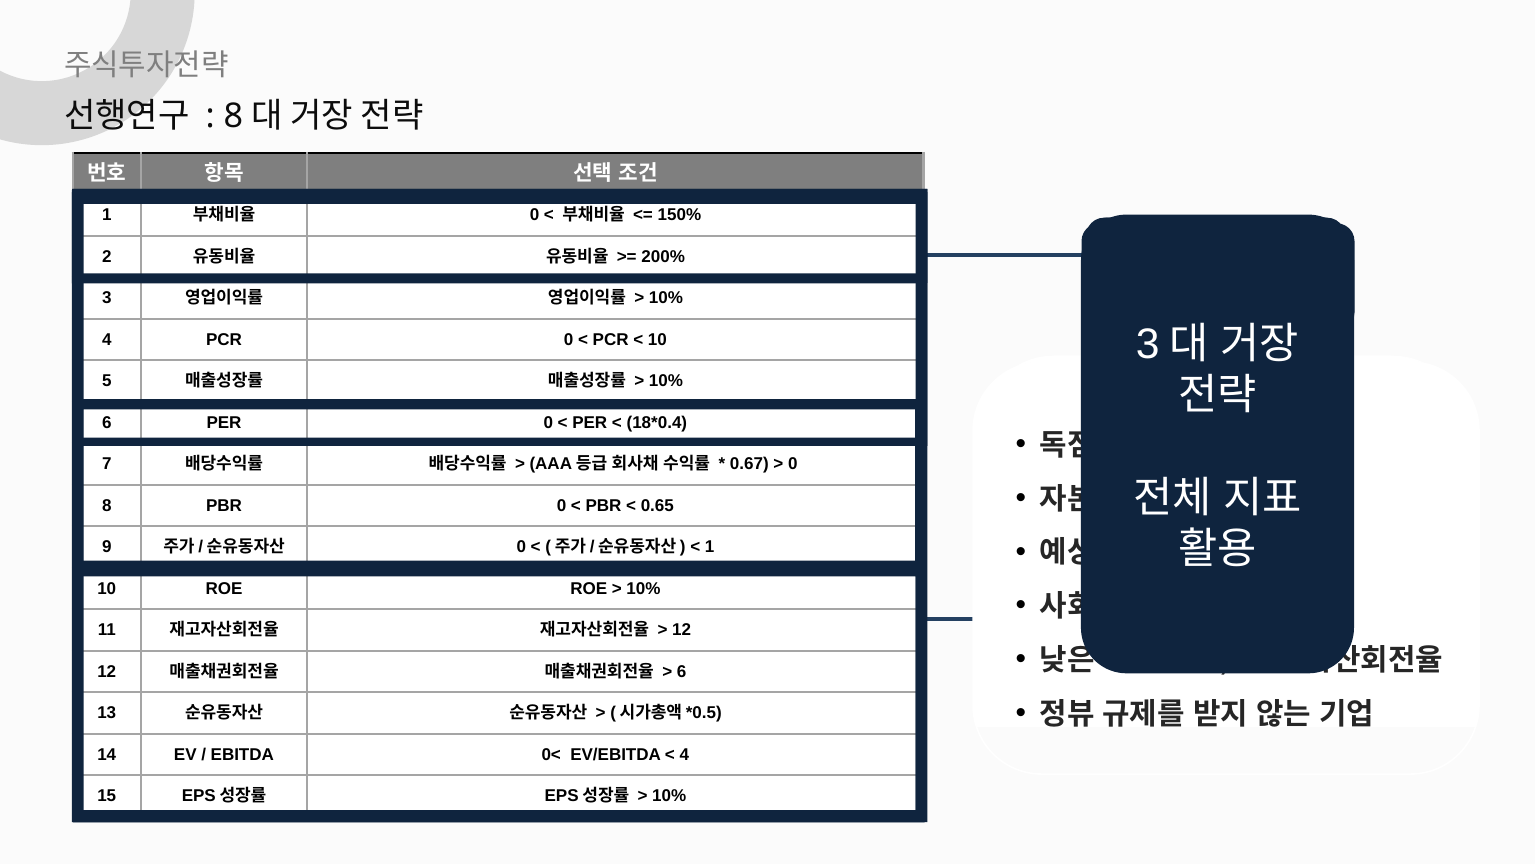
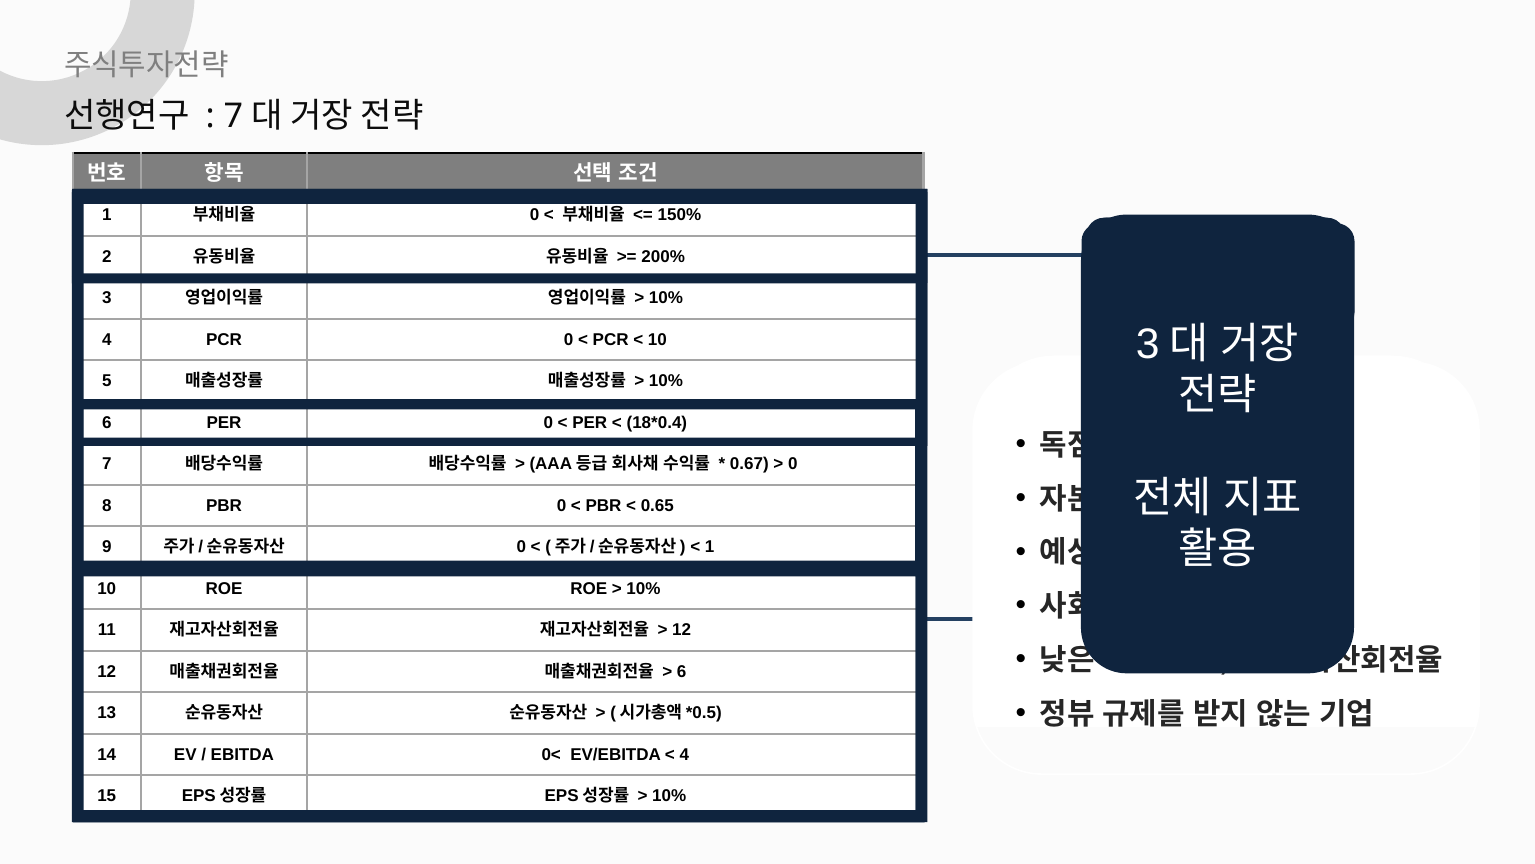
8: 8 -> 7 (233, 116)
